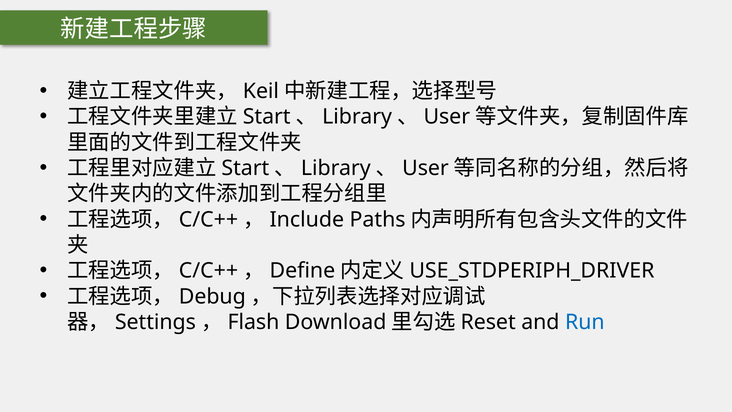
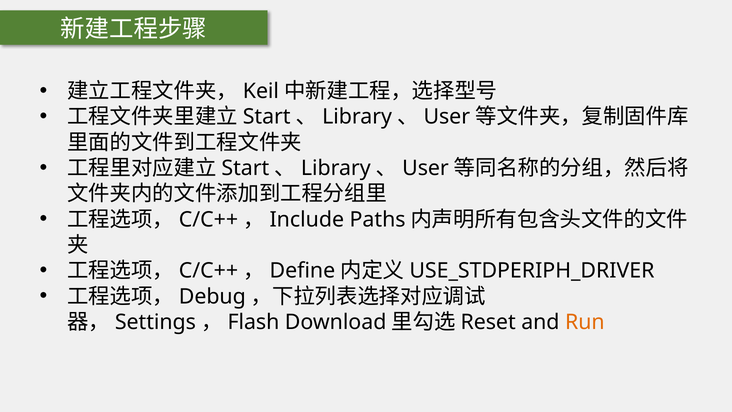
Run colour: blue -> orange (585, 322)
